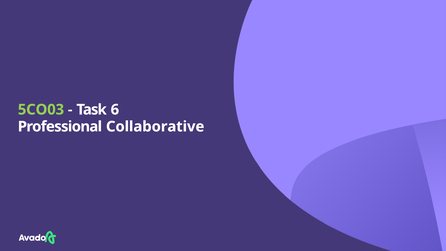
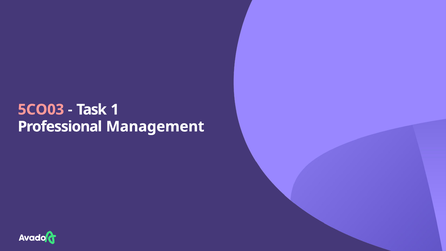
5CO03 colour: light green -> pink (41, 110)
6: 6 -> 1 (115, 110)
Collaborative: Collaborative -> Management (155, 127)
